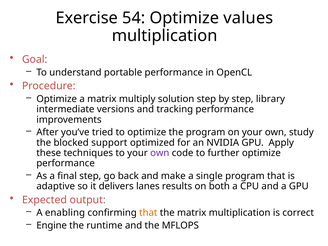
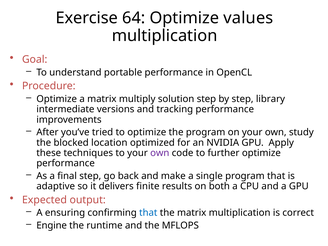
54: 54 -> 64 (134, 18)
support: support -> location (109, 143)
lanes: lanes -> finite (148, 186)
enabling: enabling -> ensuring (65, 213)
that colour: orange -> blue (148, 213)
